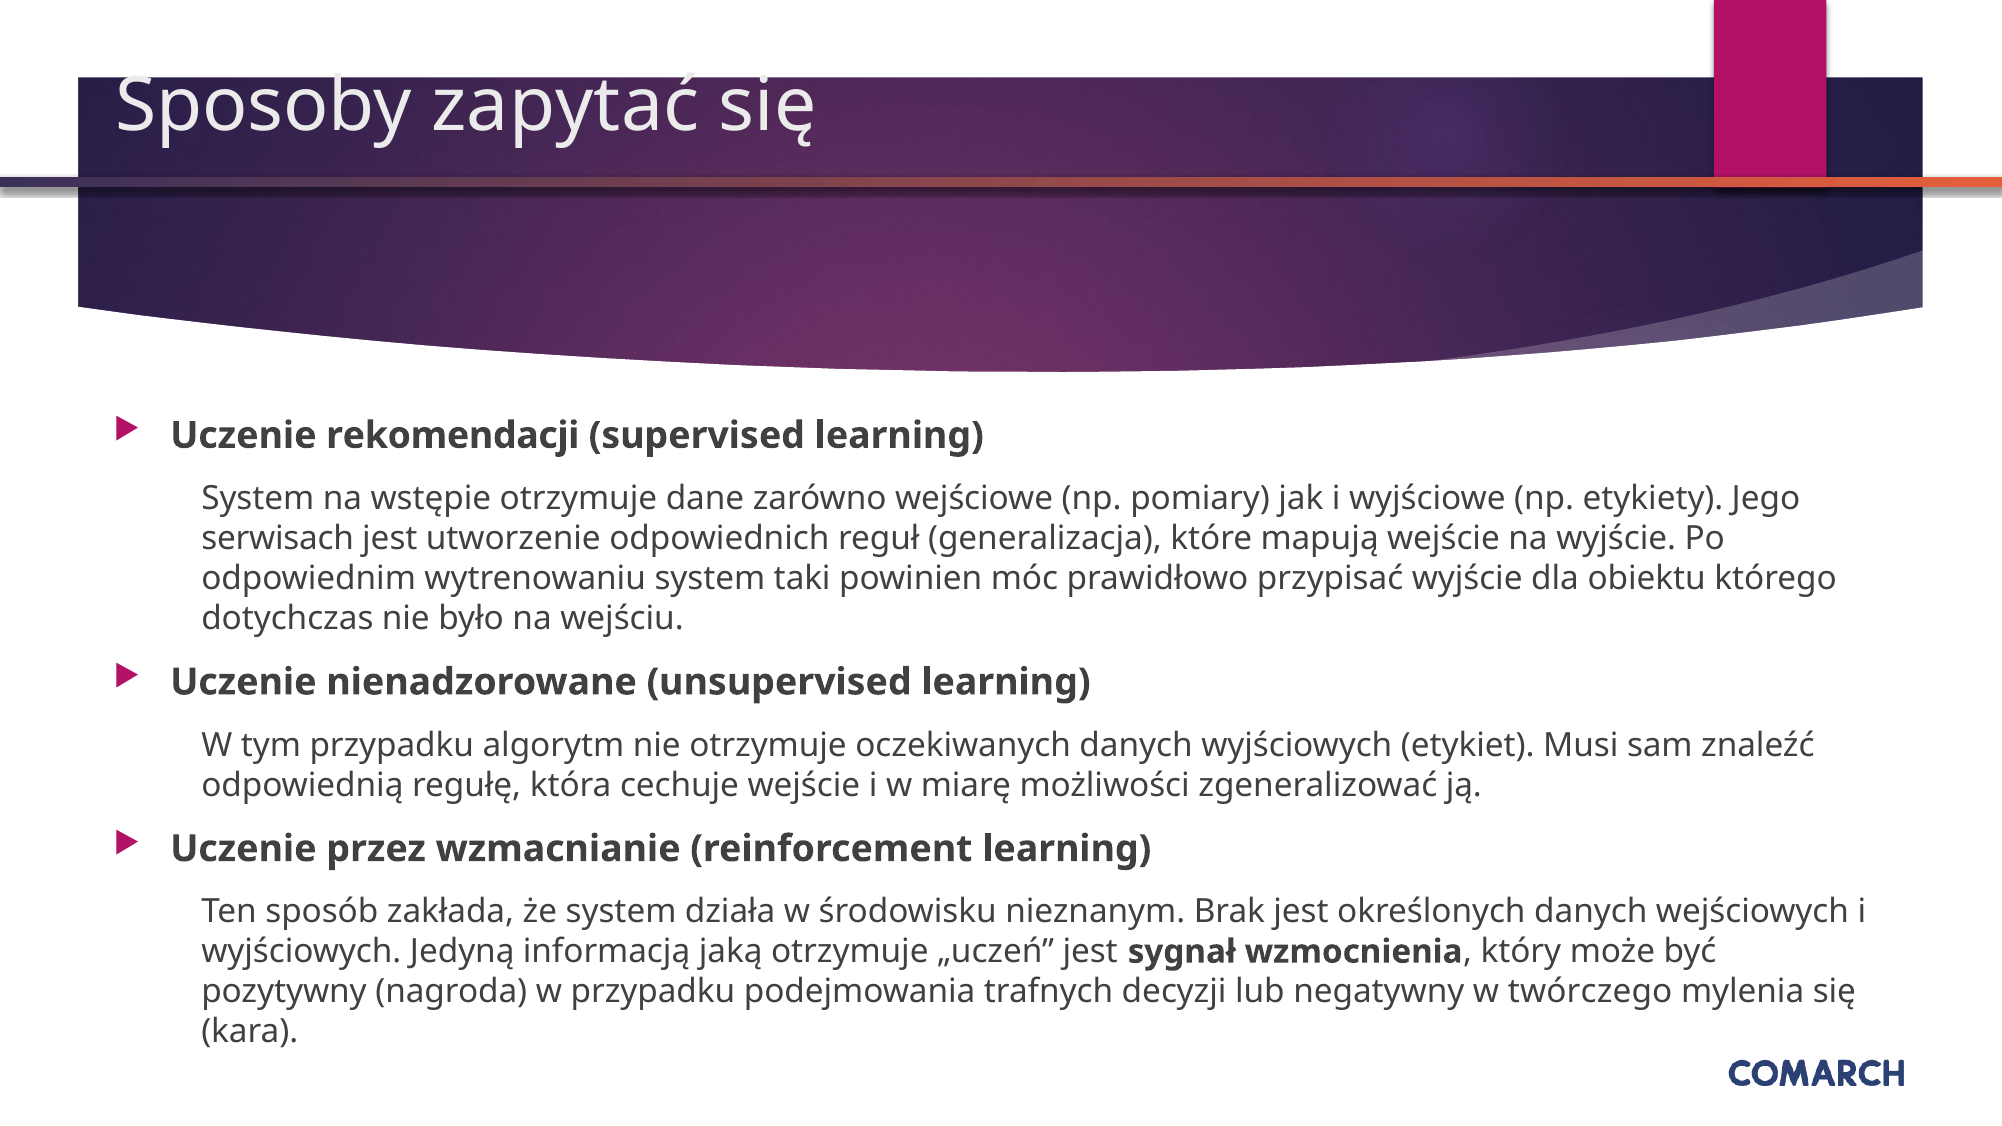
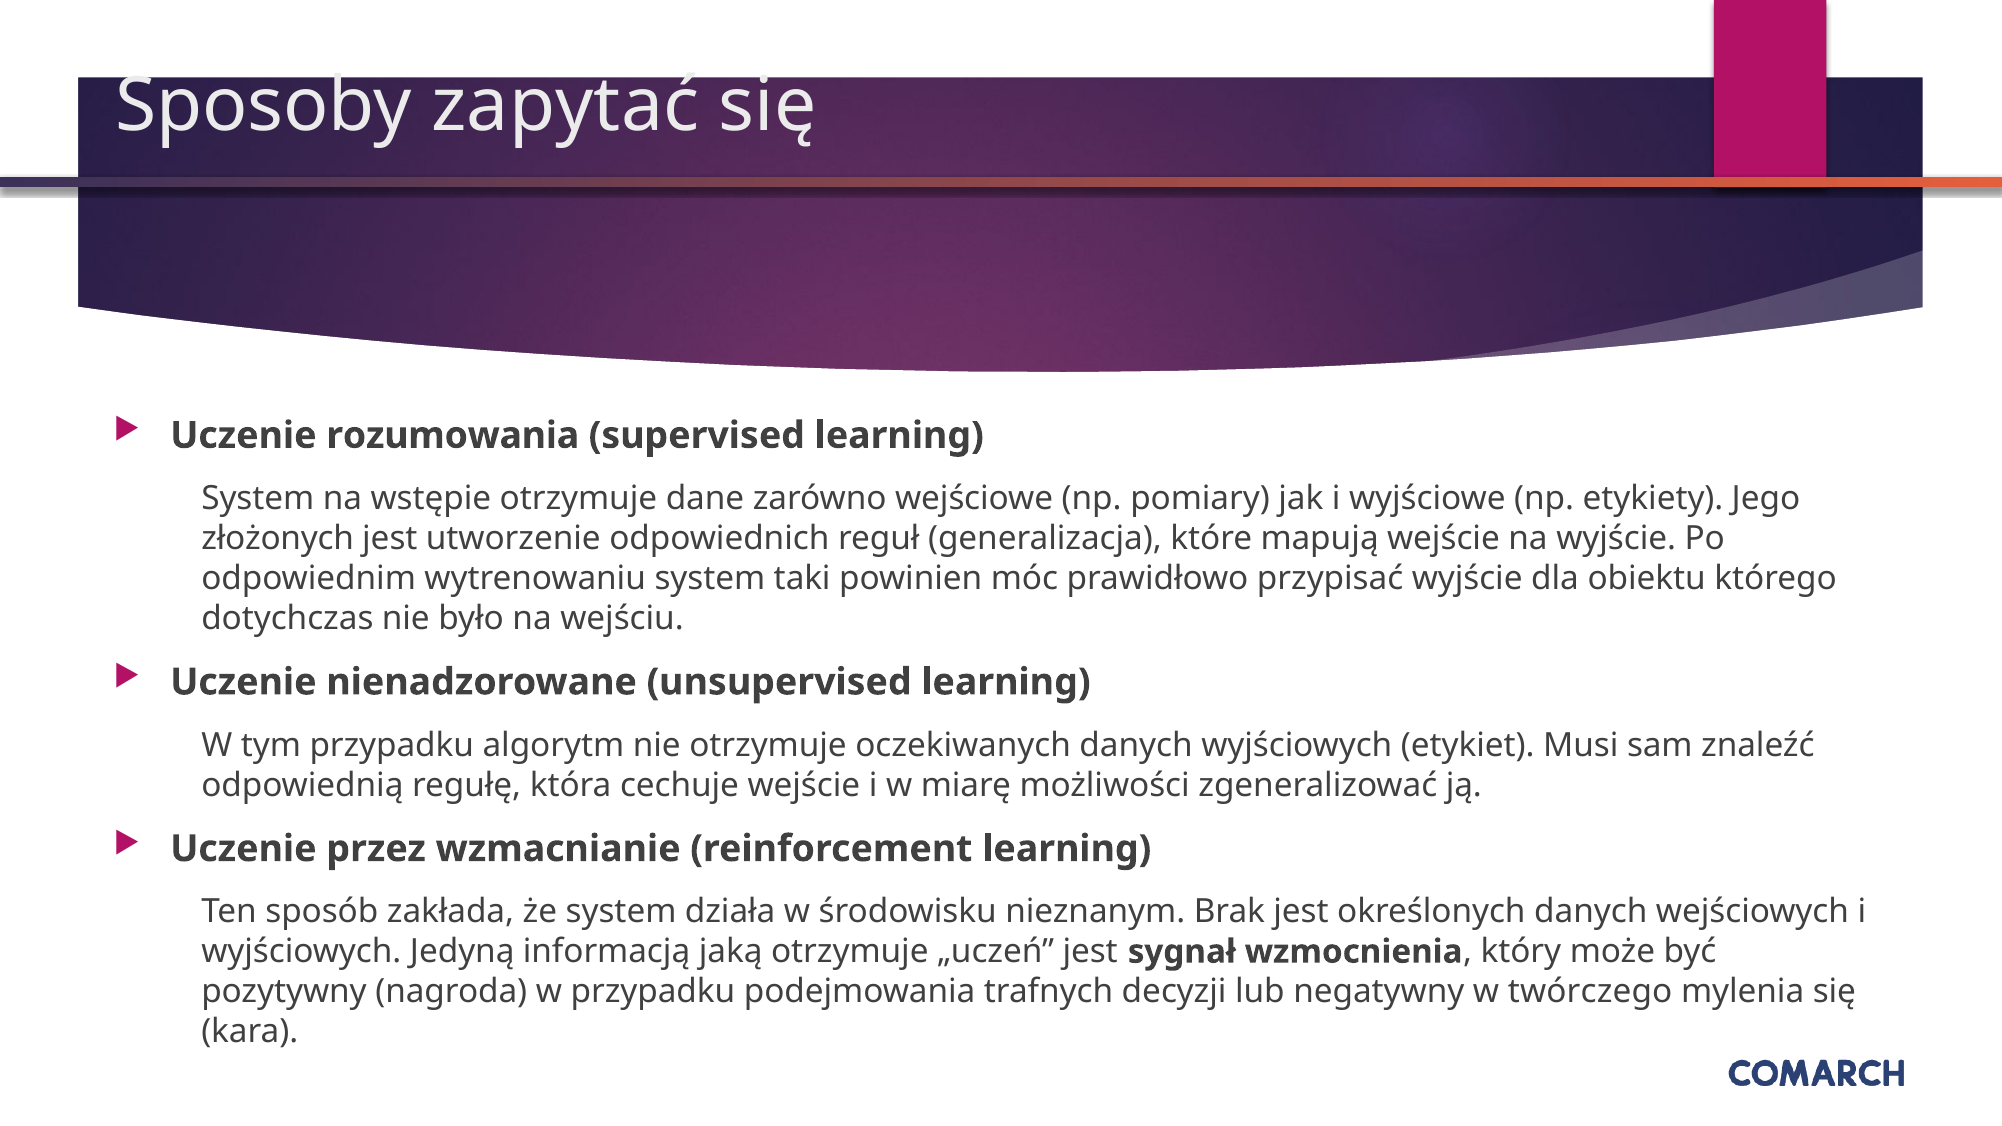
rekomendacji: rekomendacji -> rozumowania (453, 436)
serwisach: serwisach -> złożonych (278, 539)
